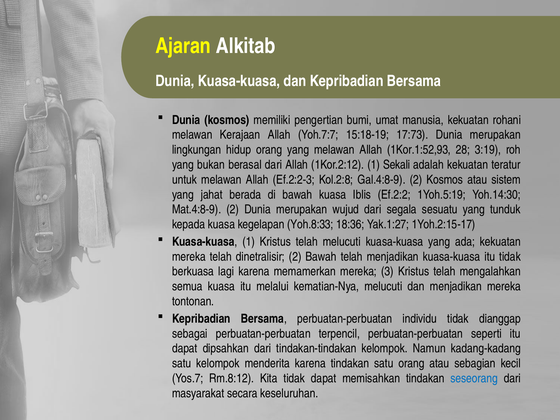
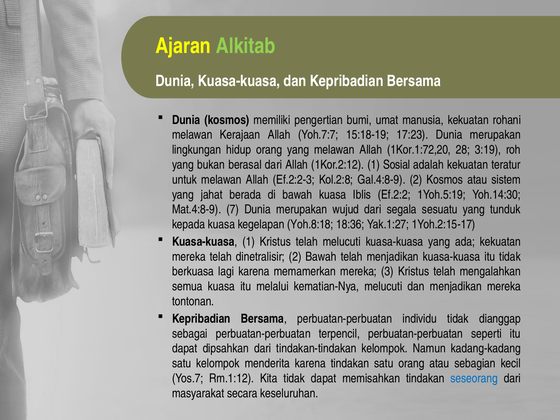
Alkitab colour: white -> light green (246, 46)
17:73: 17:73 -> 17:23 (412, 135)
1Kor.1:52,93: 1Kor.1:52,93 -> 1Kor.1:72,20 (419, 150)
Sekali: Sekali -> Sosial (397, 165)
Mat.4:8-9 2: 2 -> 7 (233, 209)
Yoh.8:33: Yoh.8:33 -> Yoh.8:18 (310, 224)
Rm.8:12: Rm.8:12 -> Rm.1:12 (232, 378)
